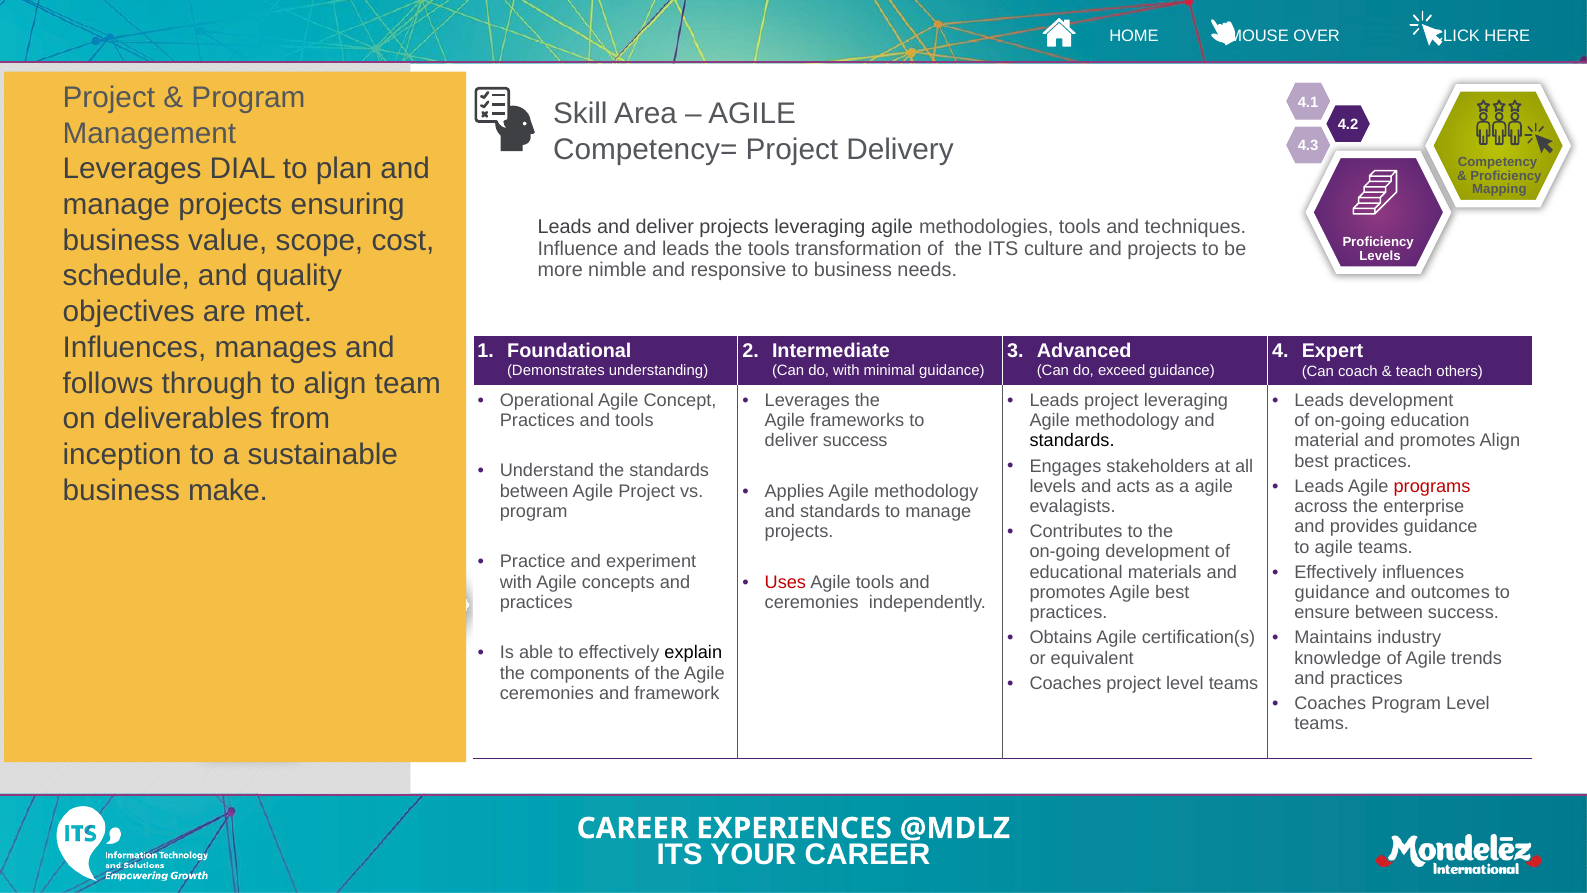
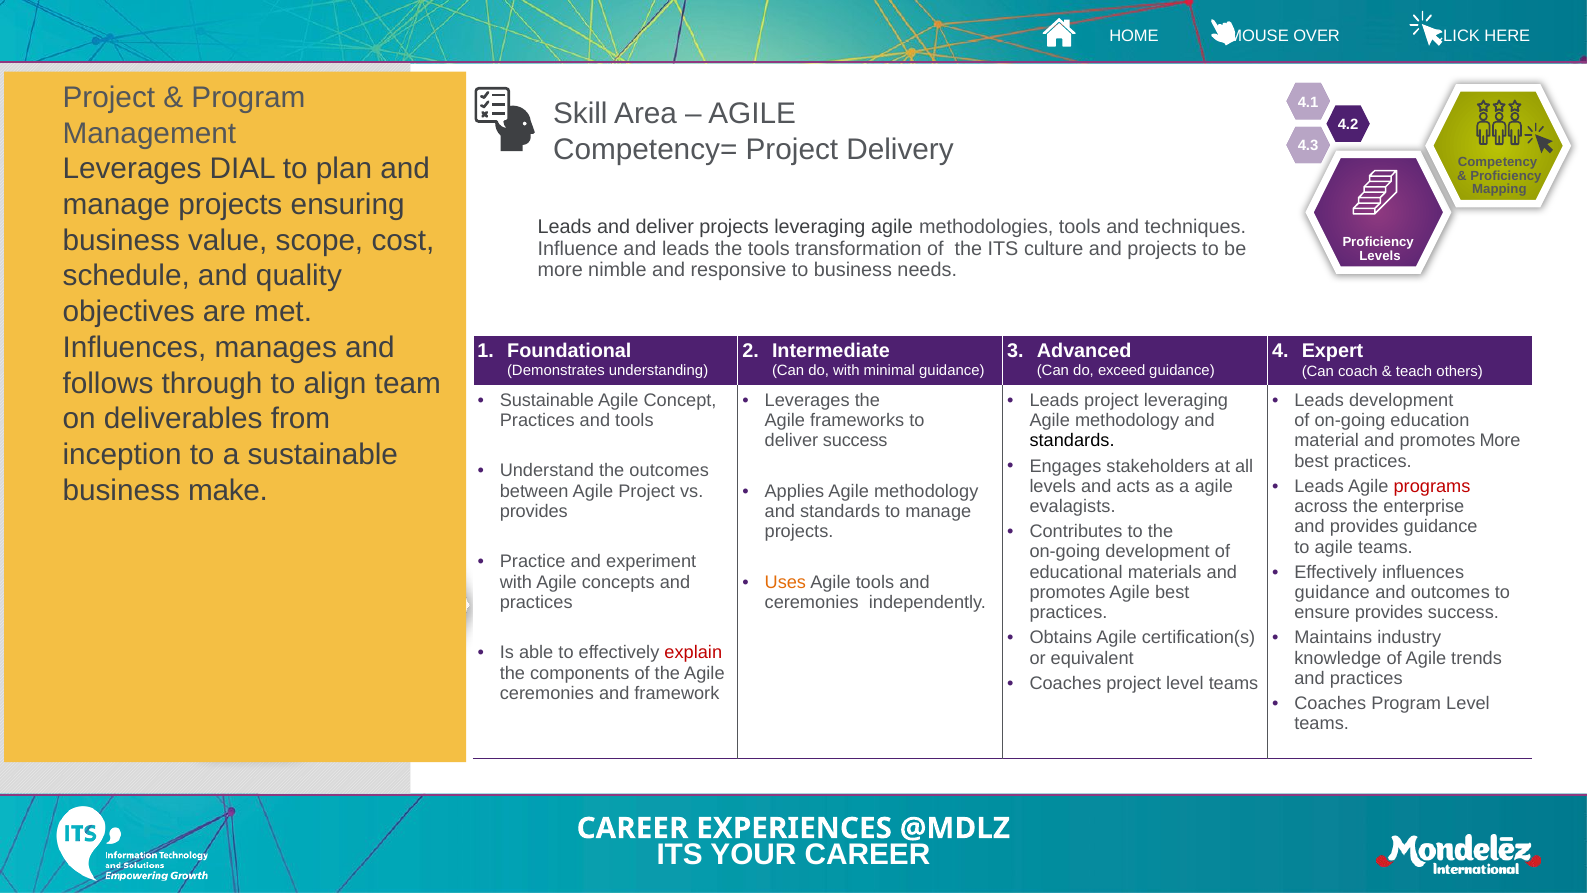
Operational: Operational -> Sustainable (547, 400)
promotes Align: Align -> More (1500, 441)
the standards: standards -> outcomes (669, 471)
program: program -> provides (534, 511)
Uses colour: red -> orange (785, 582)
ensure between: between -> provides (1389, 613)
explain colour: black -> red (693, 653)
